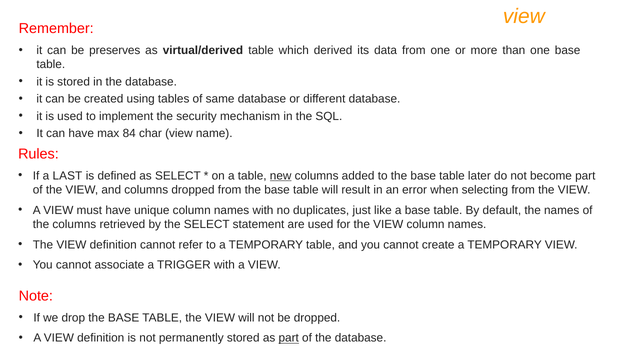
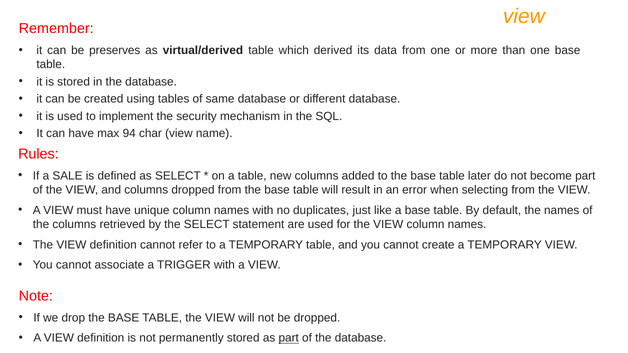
84: 84 -> 94 (129, 134)
LAST: LAST -> SALE (67, 176)
new underline: present -> none (281, 176)
